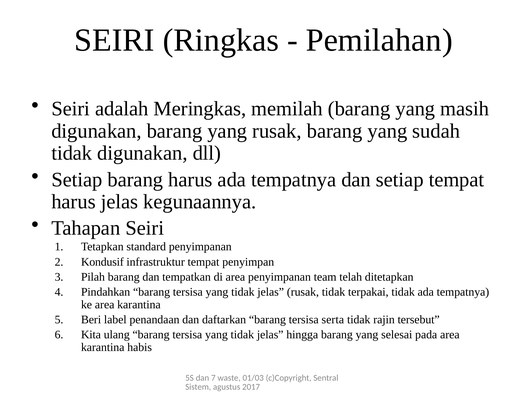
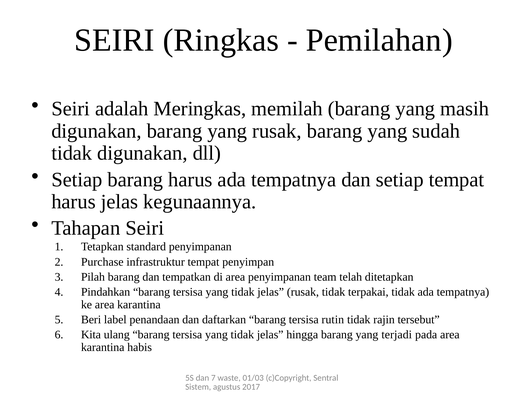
Kondusif: Kondusif -> Purchase (102, 261)
serta: serta -> rutin (333, 319)
selesai: selesai -> terjadi (397, 334)
